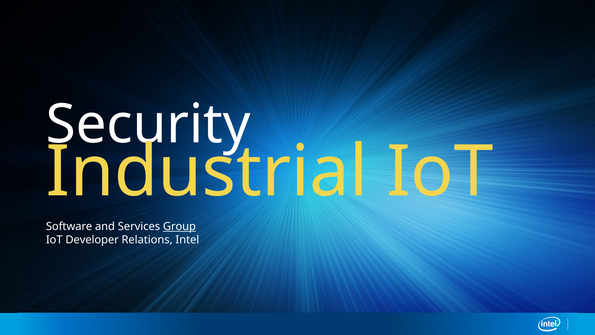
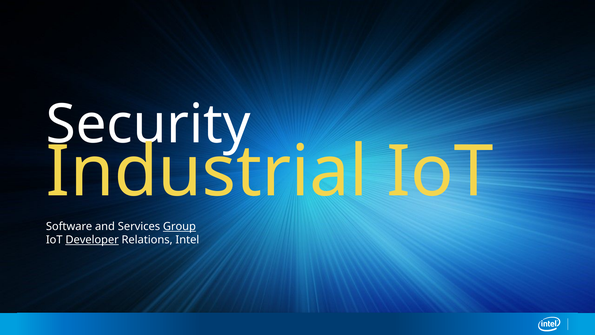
Developer underline: none -> present (92, 240)
